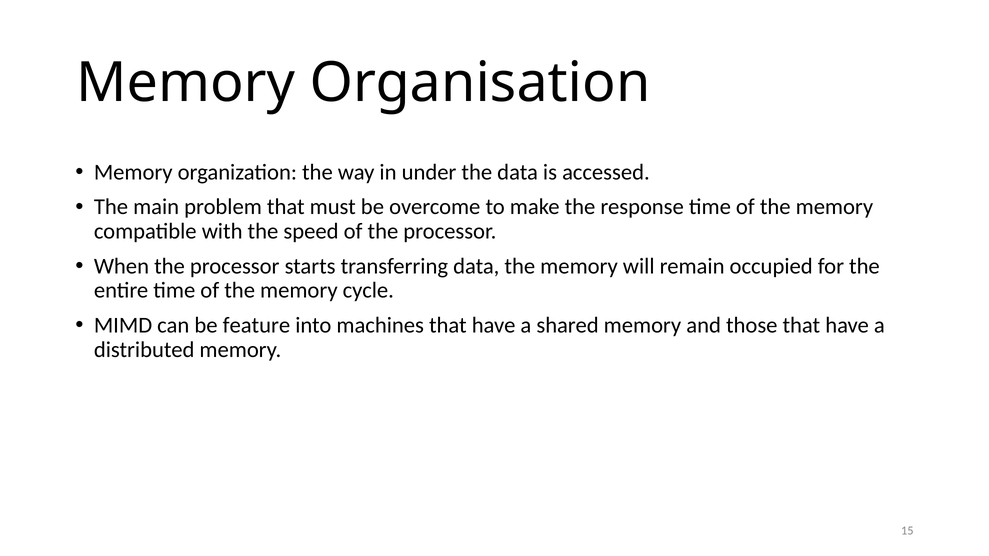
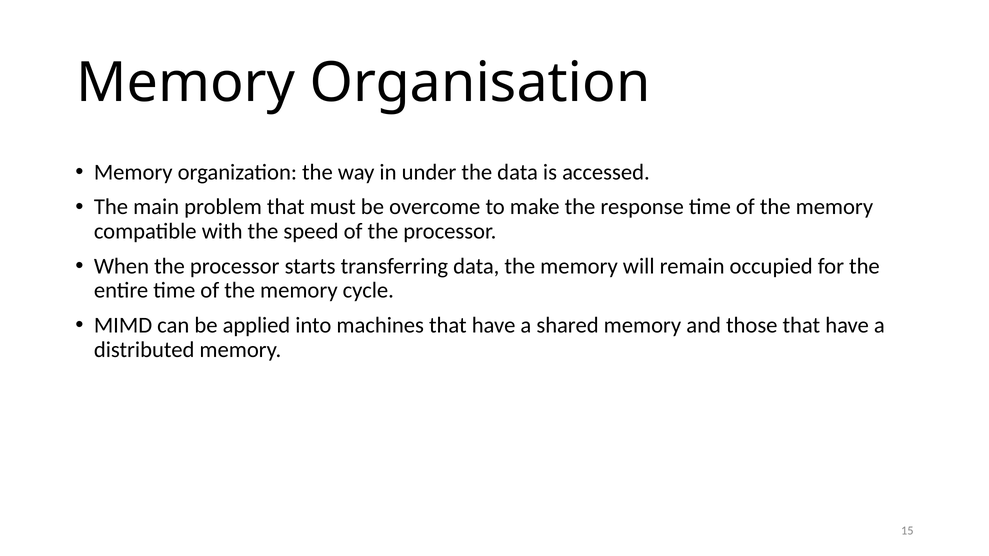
feature: feature -> applied (256, 325)
